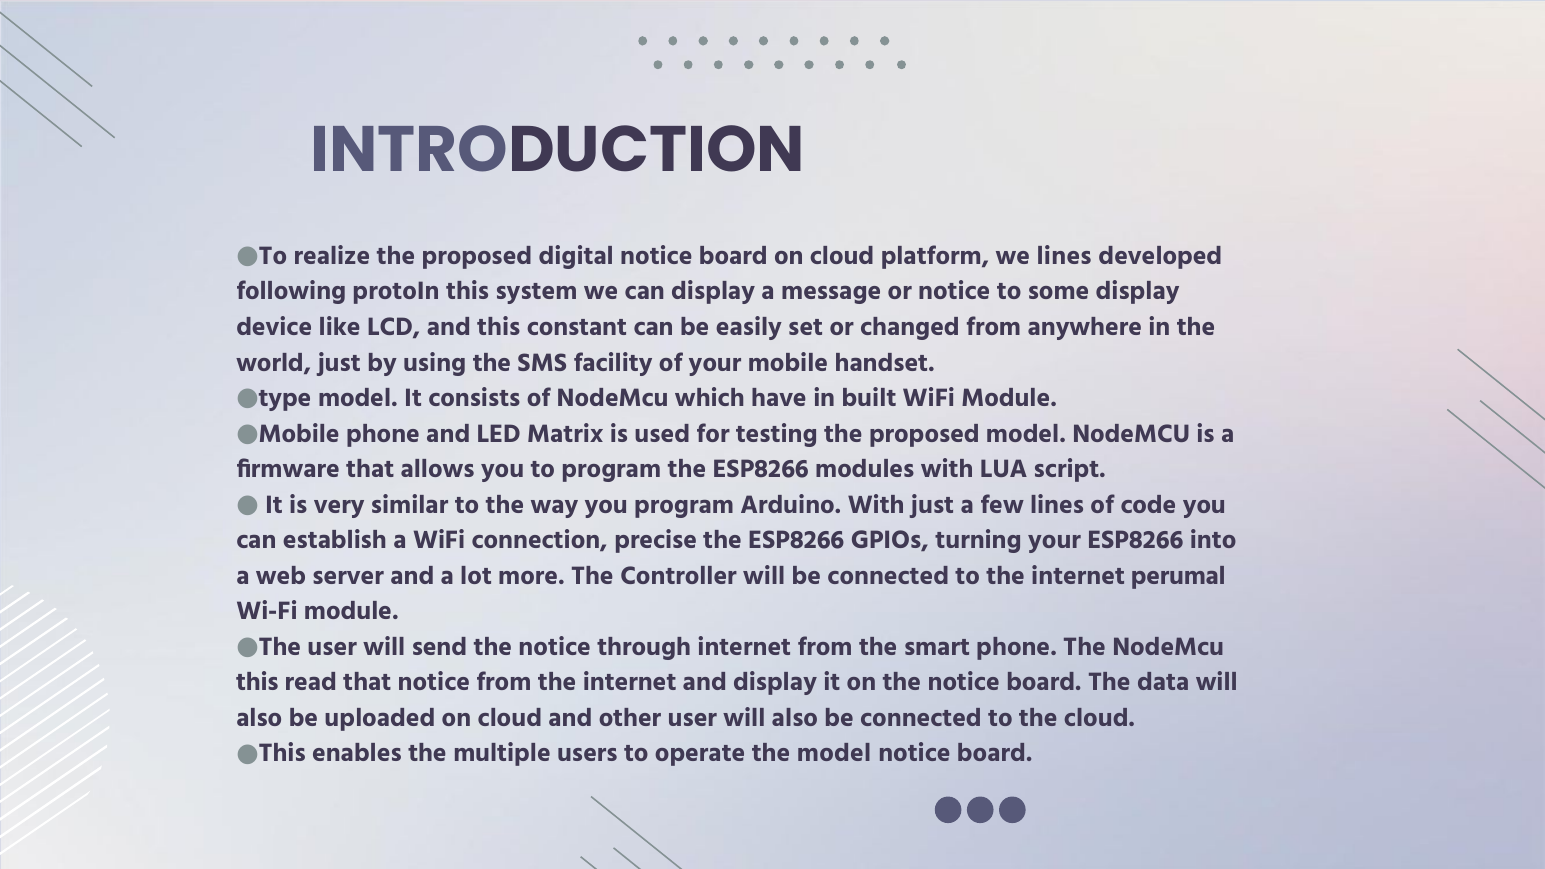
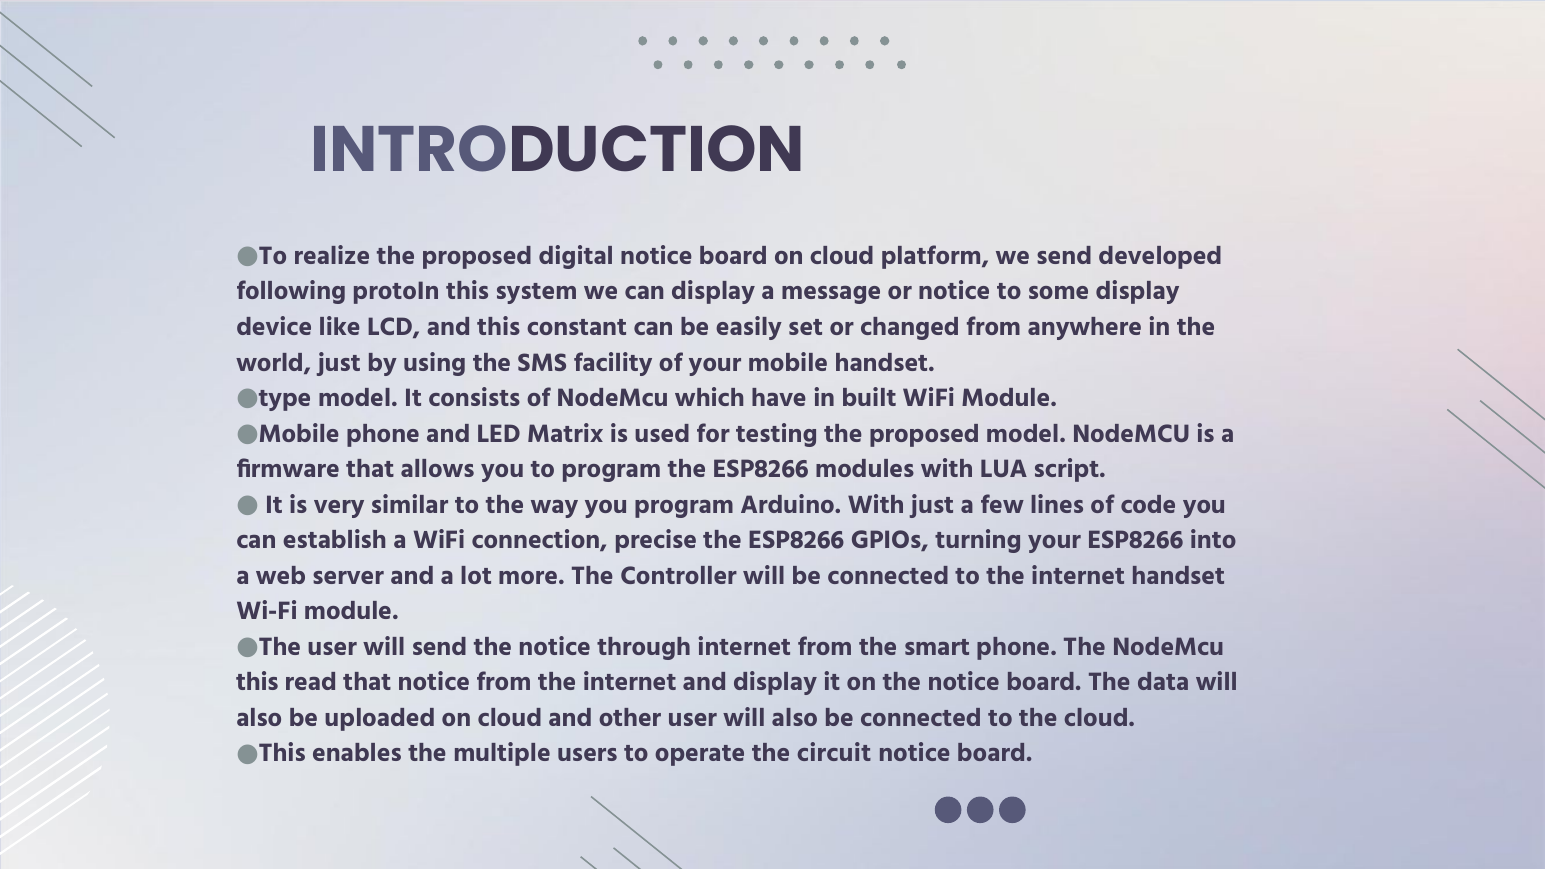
we lines: lines -> send (1064, 256)
internet perumal: perumal -> handset (1178, 576)
the model: model -> circuit (834, 753)
